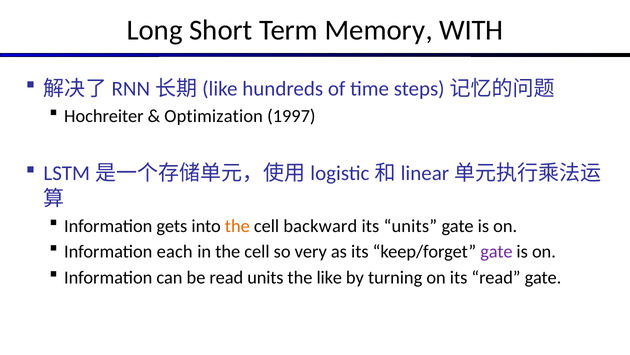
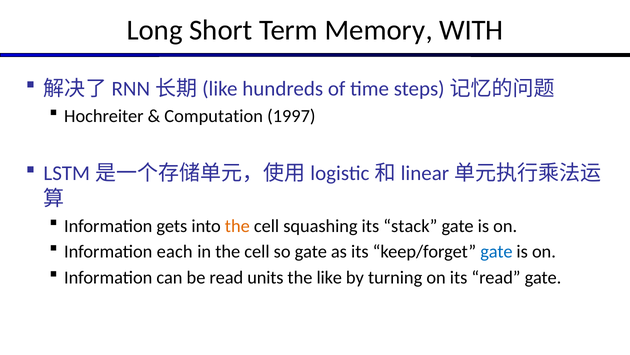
Optimization: Optimization -> Computation (214, 116)
backward: backward -> squashing (320, 226)
its units: units -> stack (410, 226)
so very: very -> gate (311, 251)
gate colour: purple -> blue (496, 251)
